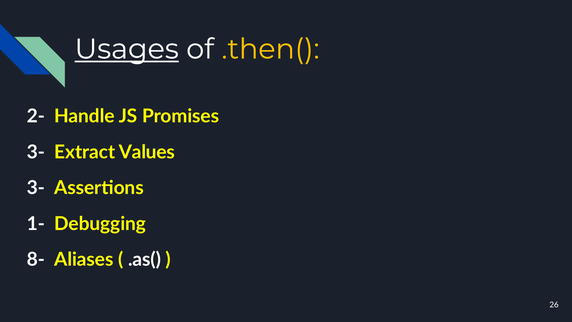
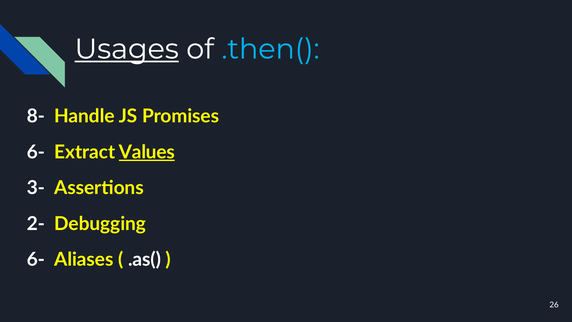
.then( colour: yellow -> light blue (270, 49)
2-: 2- -> 8- (36, 116)
3-: 3- -> 6- (36, 152)
Values underline: none -> present (147, 152)
1-: 1- -> 2- (36, 224)
8-: 8- -> 6- (36, 259)
